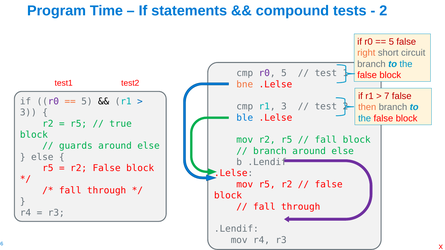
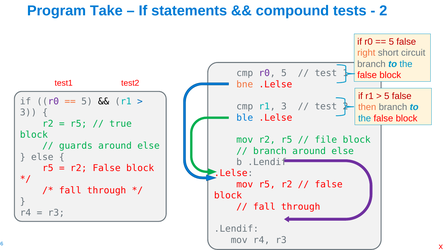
Time: Time -> Take (106, 11)
7: 7 -> 5 (387, 96)
fall: fall -> file (326, 140)
